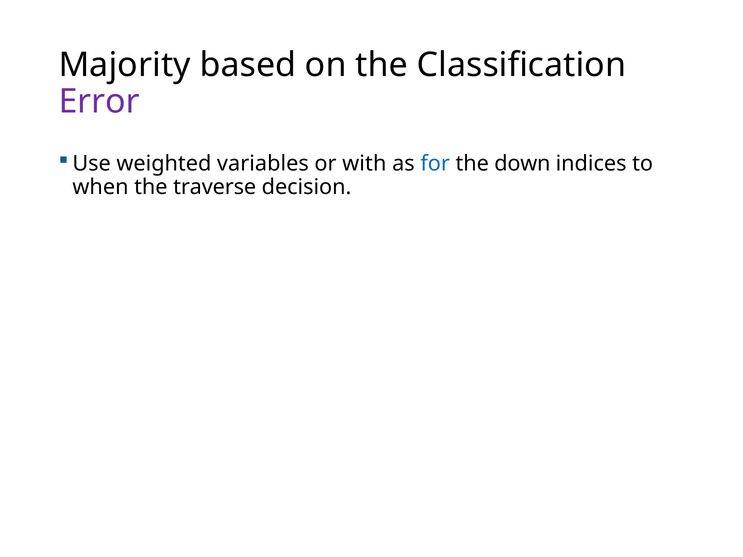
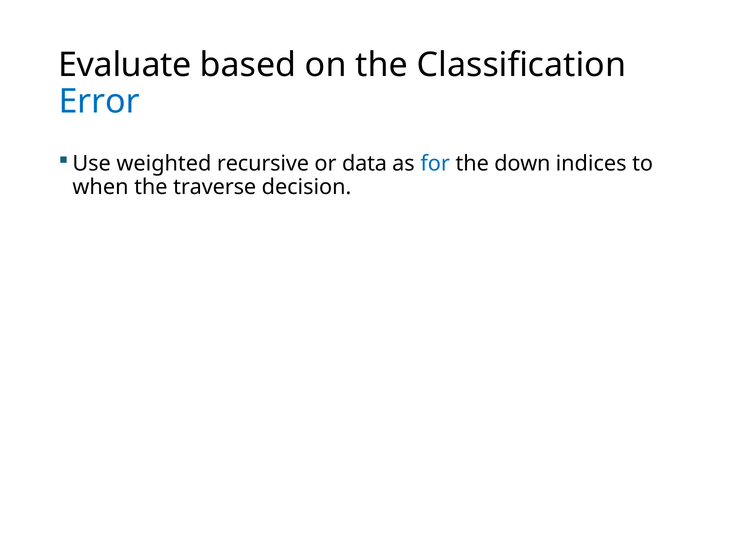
Majority: Majority -> Evaluate (125, 65)
Error colour: purple -> blue (99, 102)
variables: variables -> recursive (263, 164)
with: with -> data (365, 164)
